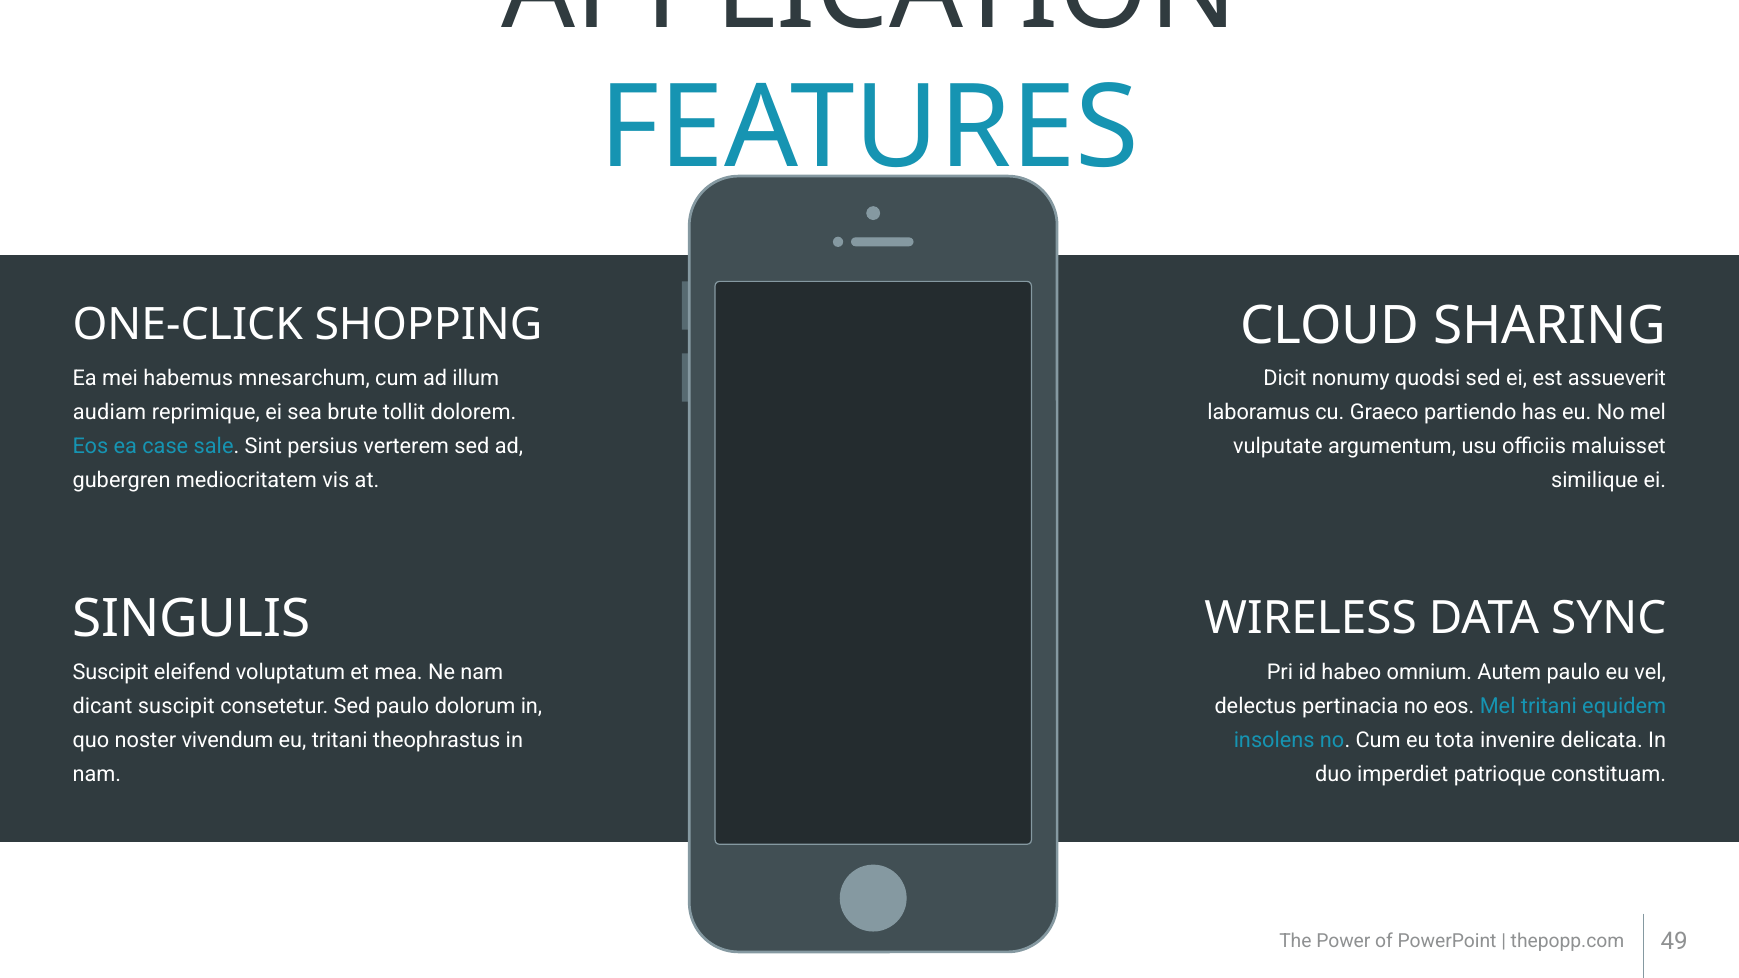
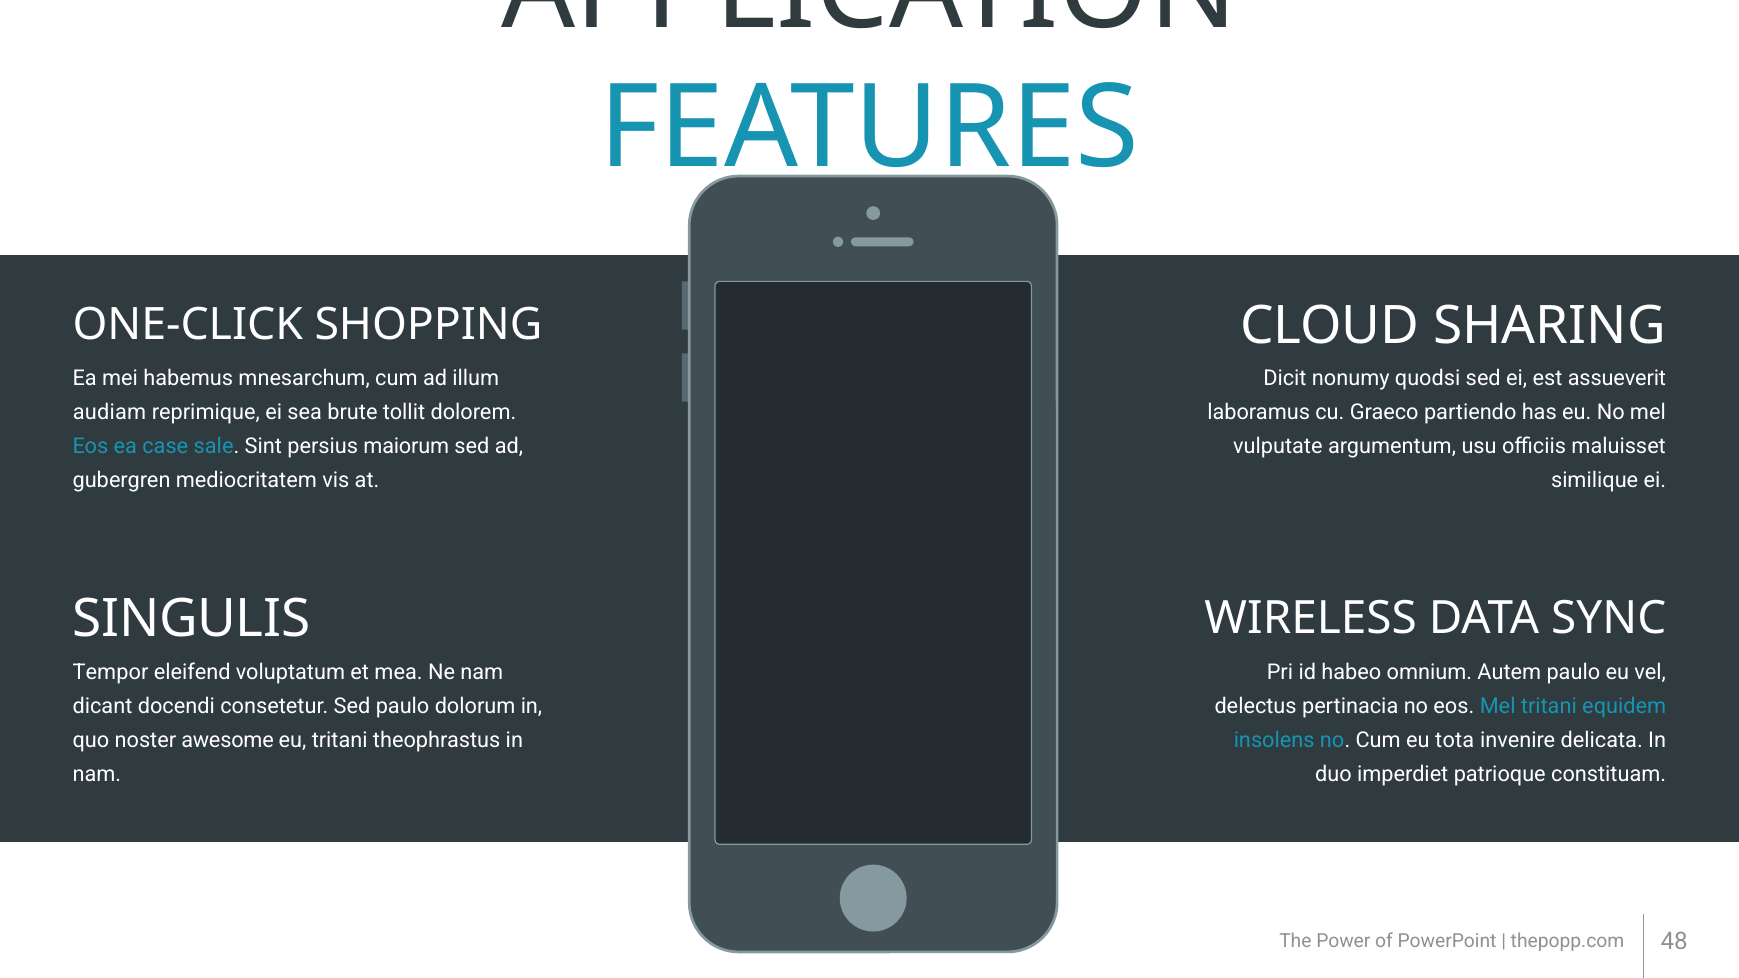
verterem: verterem -> maiorum (406, 446)
Suscipit: Suscipit -> Tempor (111, 672)
dicant suscipit: suscipit -> docendi (176, 706)
vivendum: vivendum -> awesome (228, 740)
49: 49 -> 48 (1674, 941)
